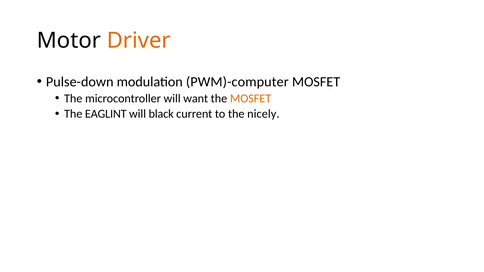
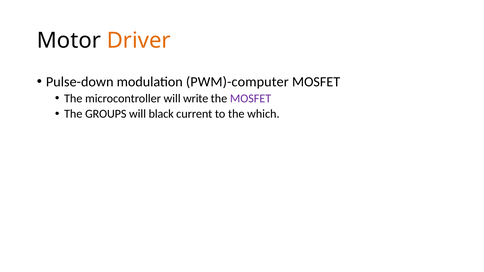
want: want -> write (196, 99)
MOSFET colour: orange -> purple (251, 99)
EAGLINT: EAGLINT -> GROUPS (106, 114)
nicely: nicely -> which (263, 114)
